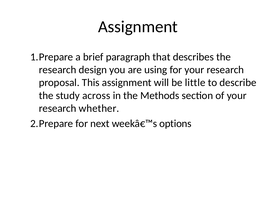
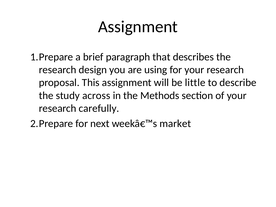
whether: whether -> carefully (99, 108)
options: options -> market (175, 123)
